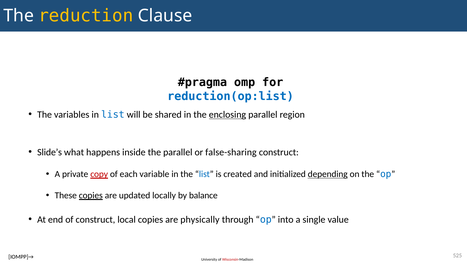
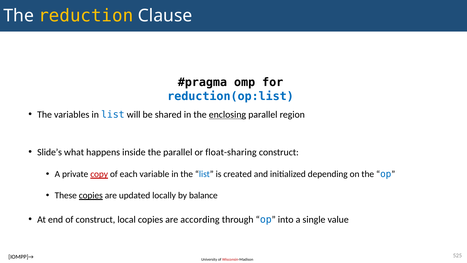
false-sharing: false-sharing -> float-sharing (231, 152)
depending underline: present -> none (328, 174)
physically: physically -> according (200, 219)
